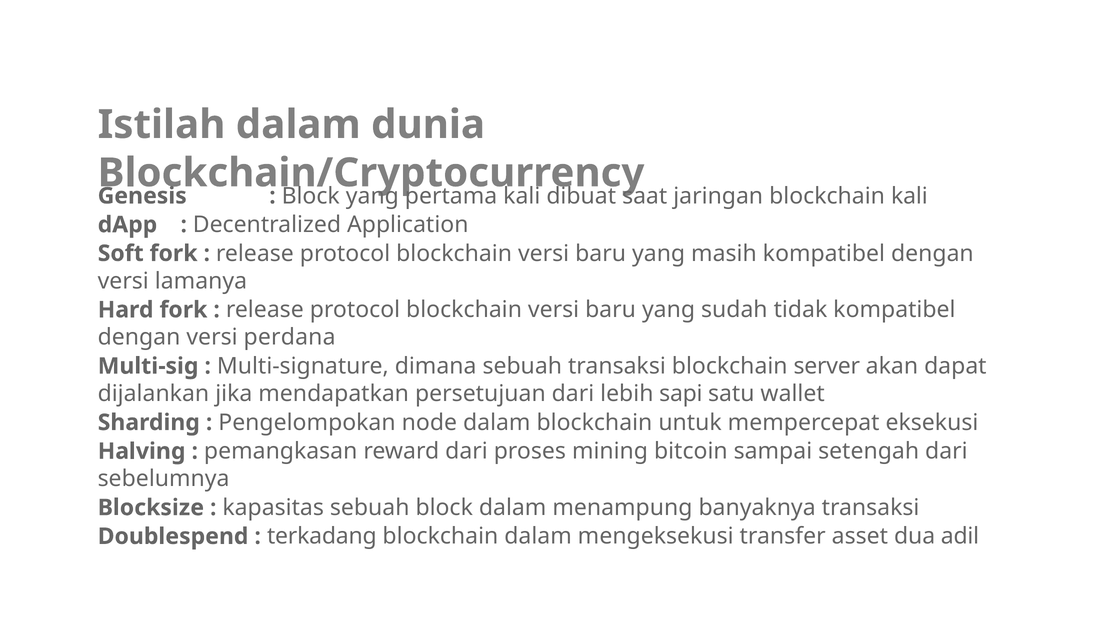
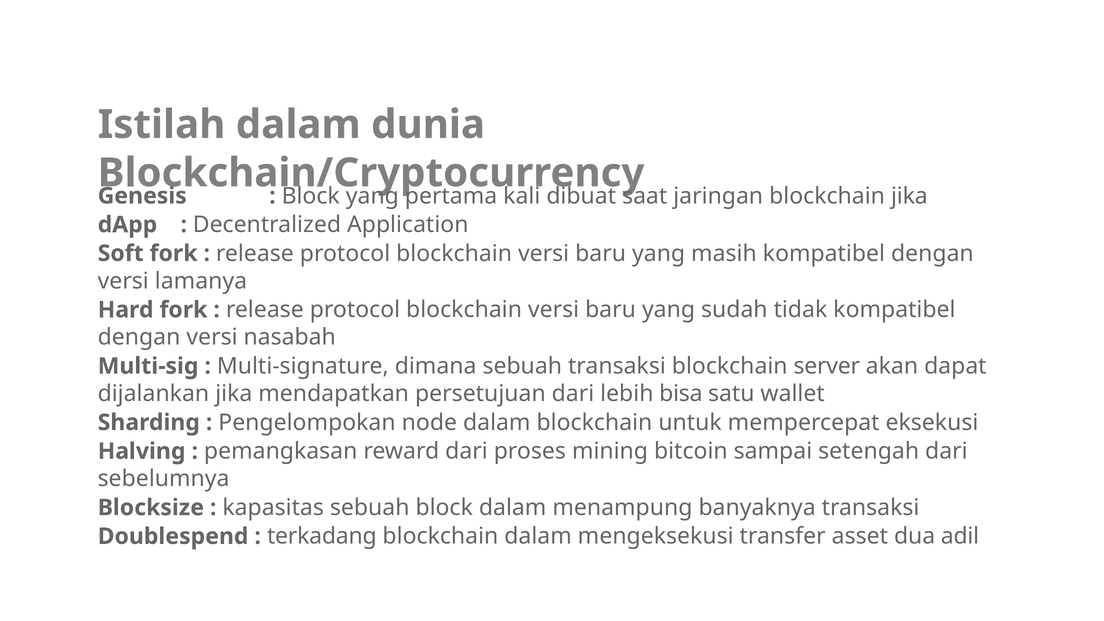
blockchain kali: kali -> jika (909, 196)
perdana: perdana -> nasabah (290, 337)
sapi: sapi -> bisa (681, 394)
